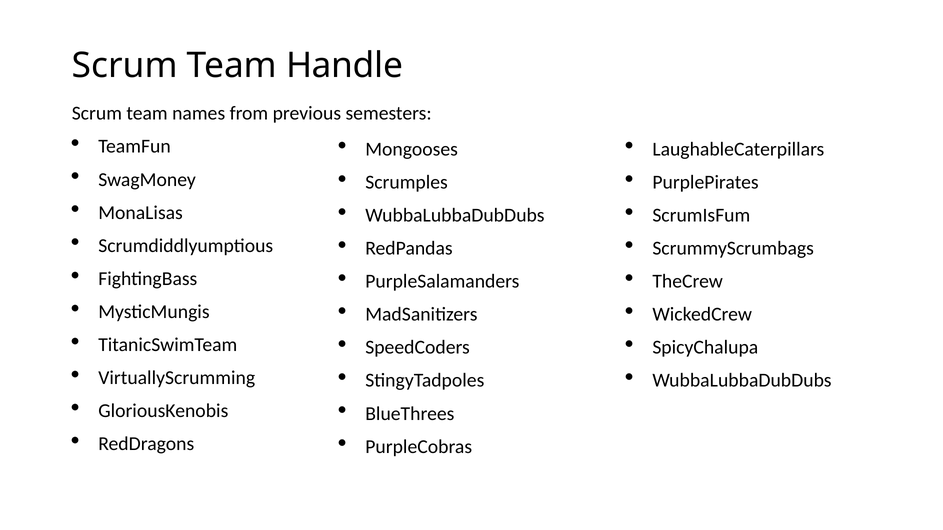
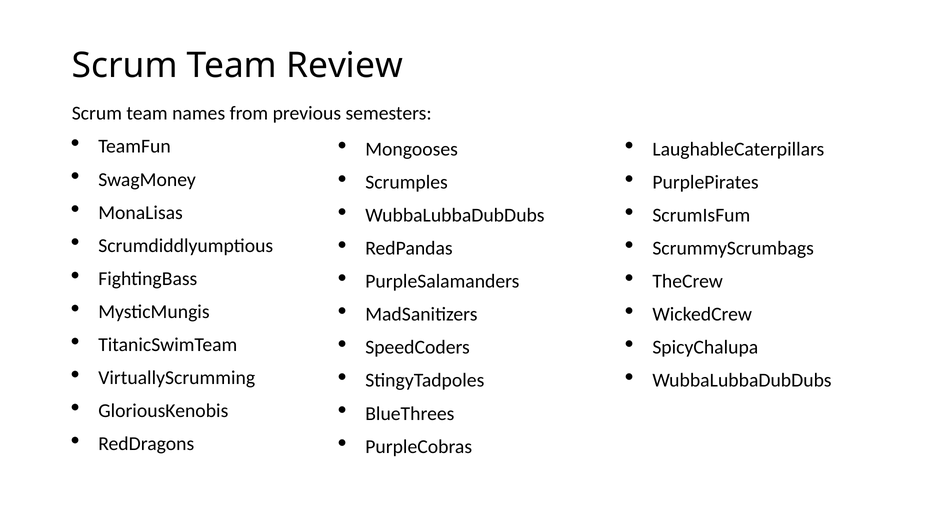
Handle: Handle -> Review (344, 66)
